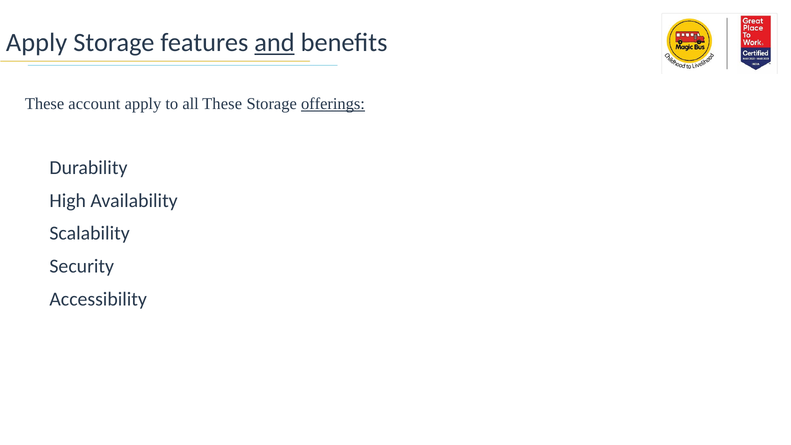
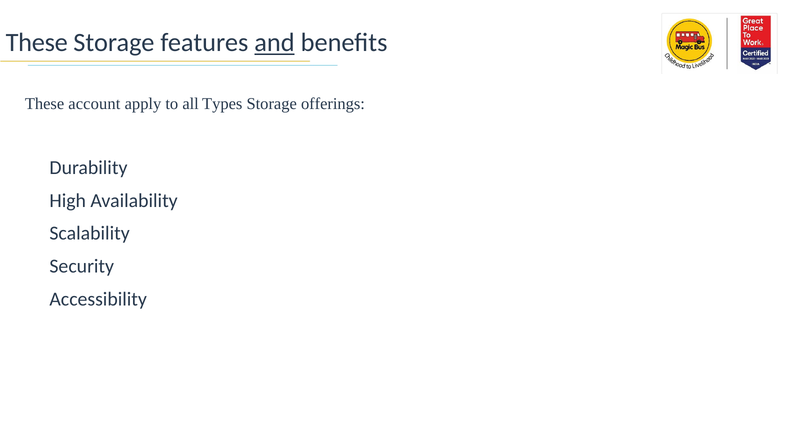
Apply: Apply -> These (37, 43)
all These: These -> Types (222, 104)
offerings underline: present -> none (333, 104)
